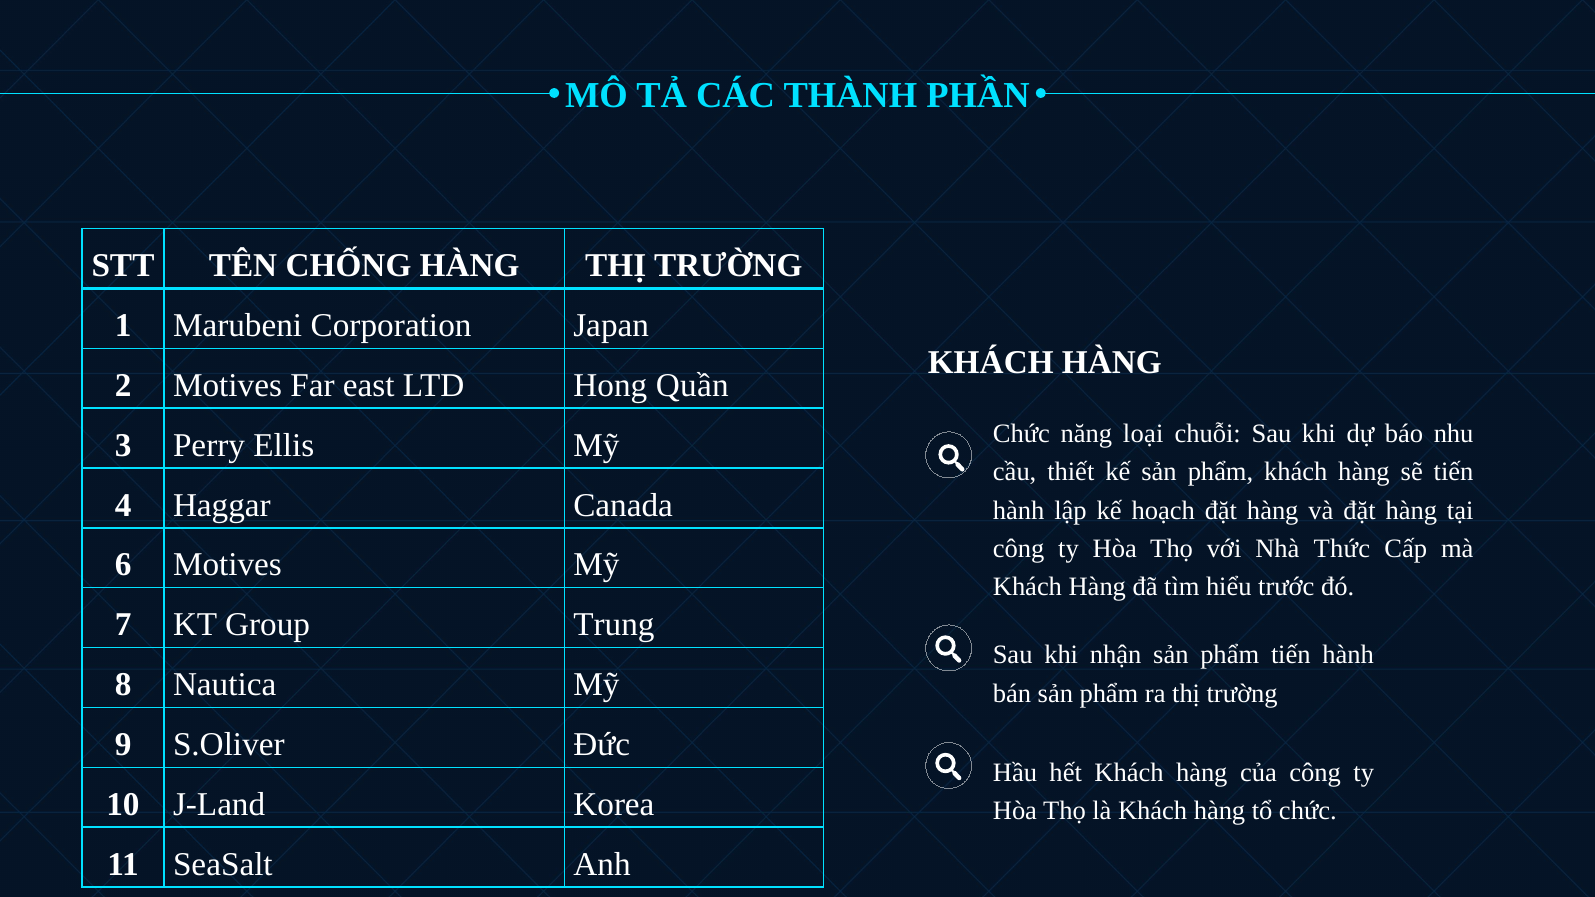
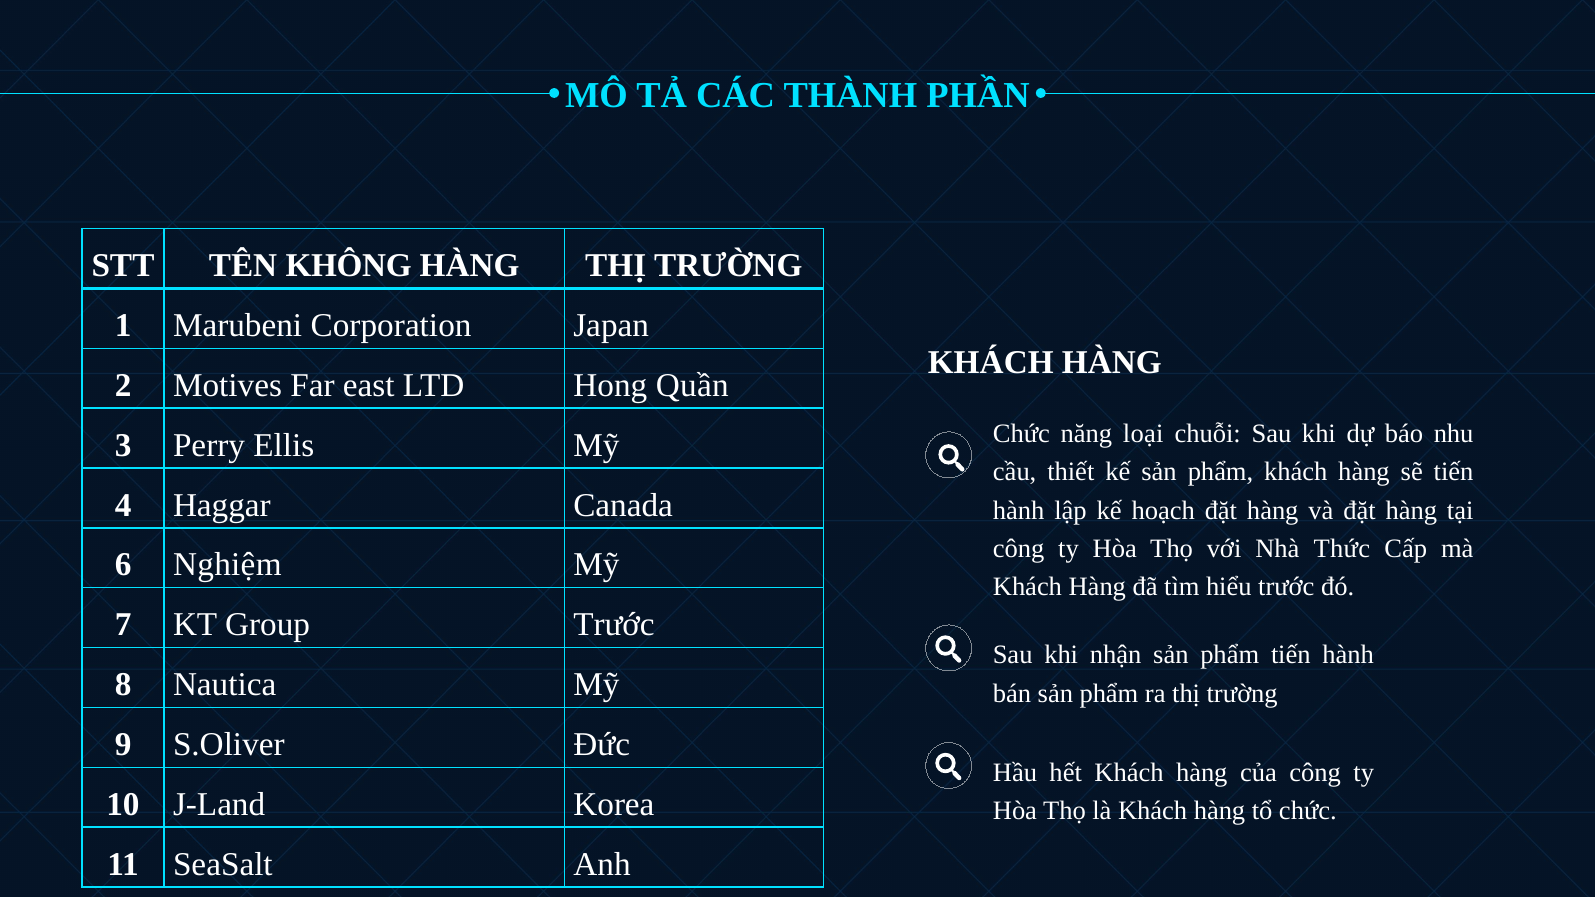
CHỐNG: CHỐNG -> KHÔNG (349, 266)
6 Motives: Motives -> Nghiệm (227, 565)
Group Trung: Trung -> Trước (614, 625)
